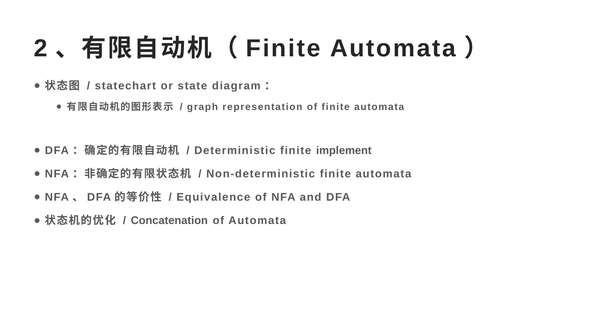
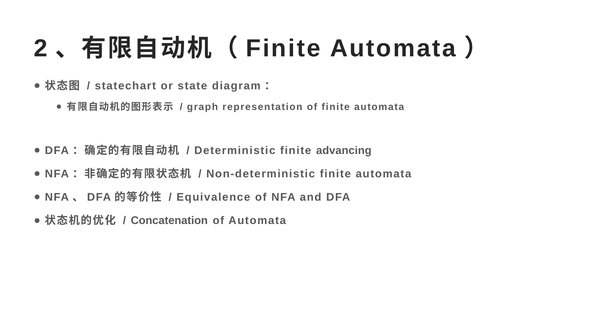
implement: implement -> advancing (344, 150)
